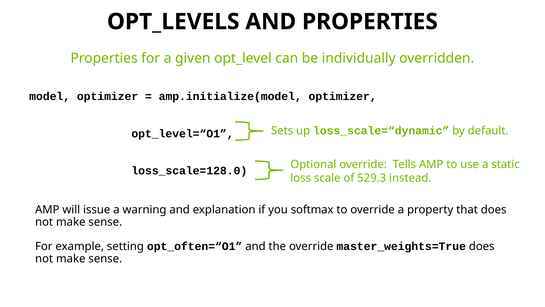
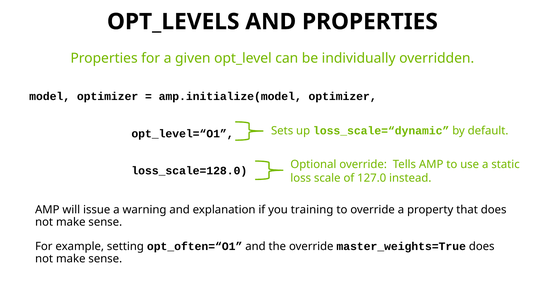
529.3: 529.3 -> 127.0 (372, 178)
softmax: softmax -> training (312, 209)
